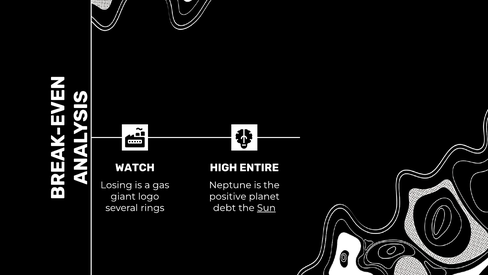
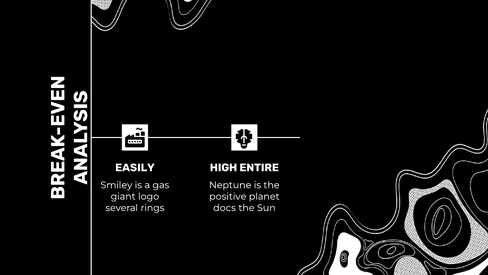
WATCH: WATCH -> EASILY (135, 167)
Losing: Losing -> Smiley (116, 185)
debt: debt -> docs (224, 208)
Sun underline: present -> none (266, 208)
